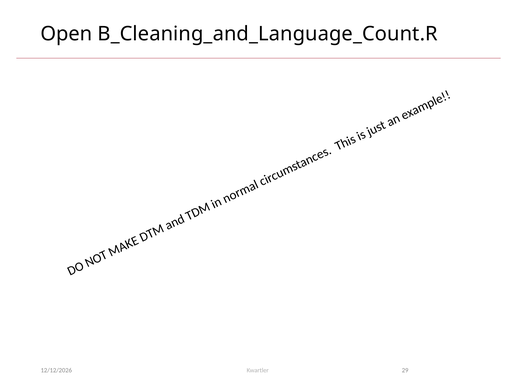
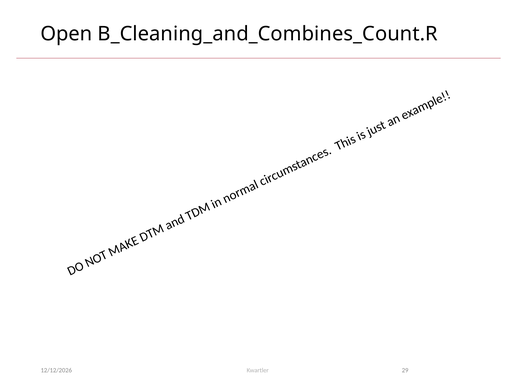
B_Cleaning_and_Language_Count.R: B_Cleaning_and_Language_Count.R -> B_Cleaning_and_Combines_Count.R (268, 34)
